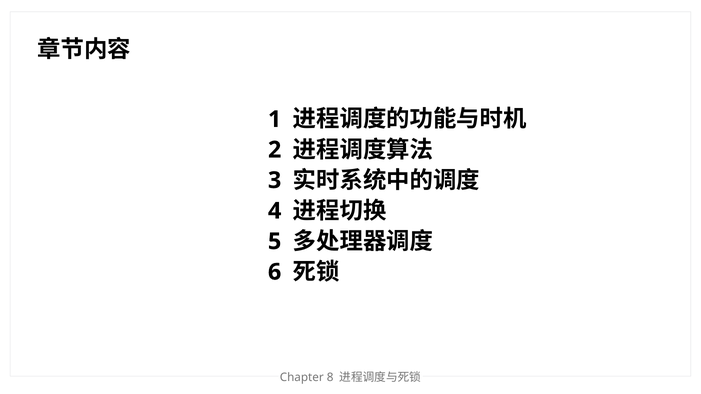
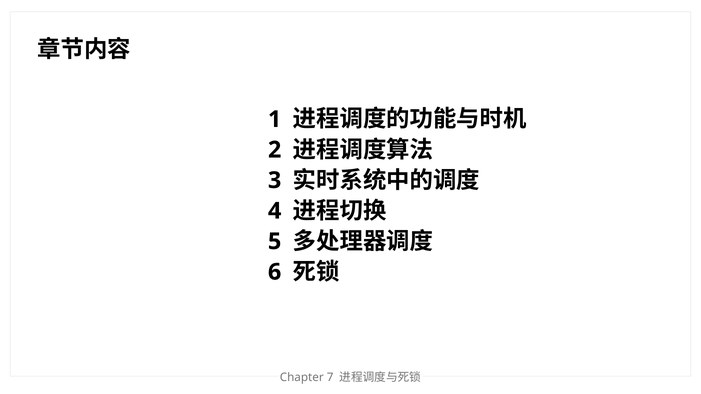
8: 8 -> 7 (330, 377)
